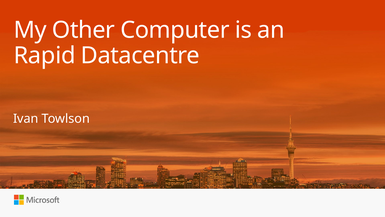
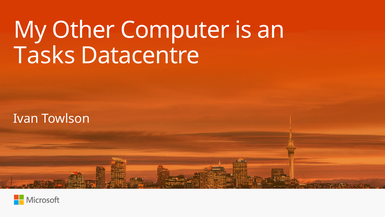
Rapid: Rapid -> Tasks (44, 56)
